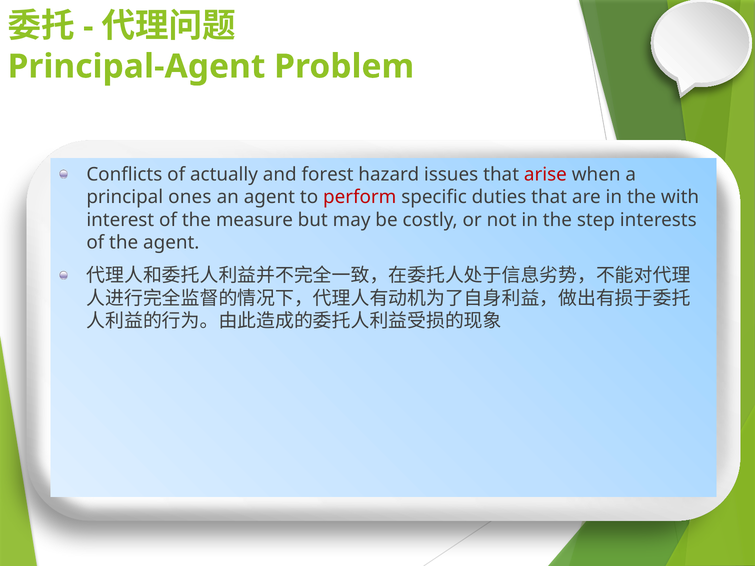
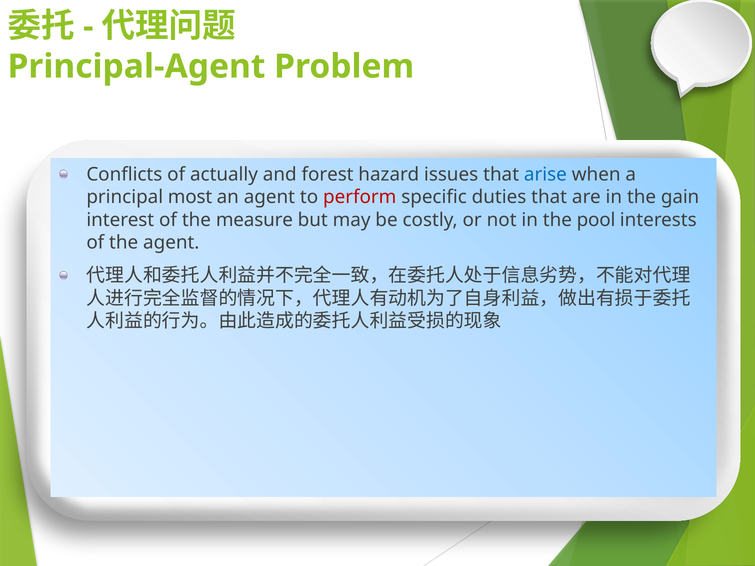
arise colour: red -> blue (545, 175)
ones: ones -> most (190, 197)
with: with -> gain (680, 197)
step: step -> pool (596, 220)
